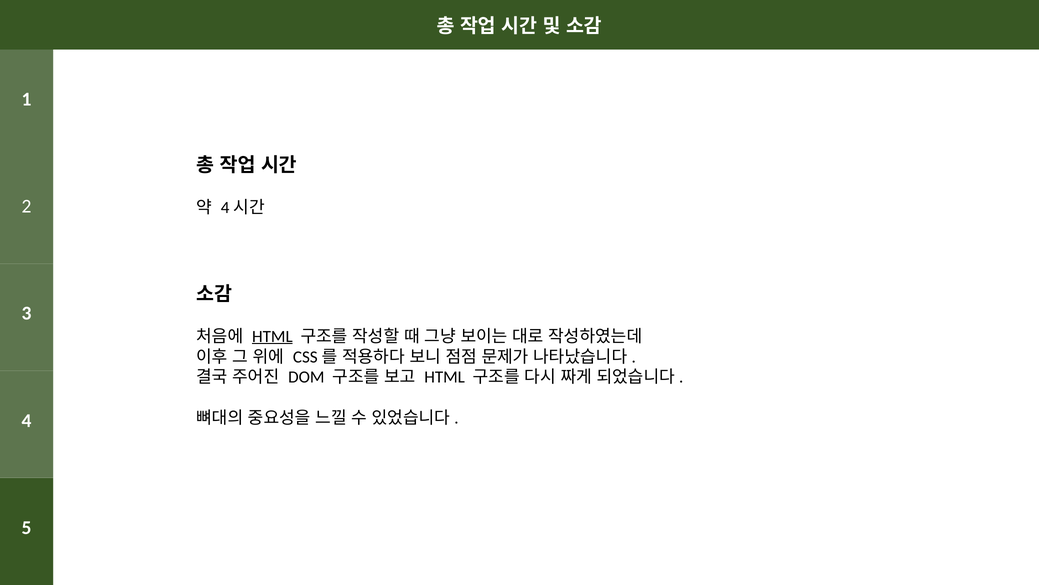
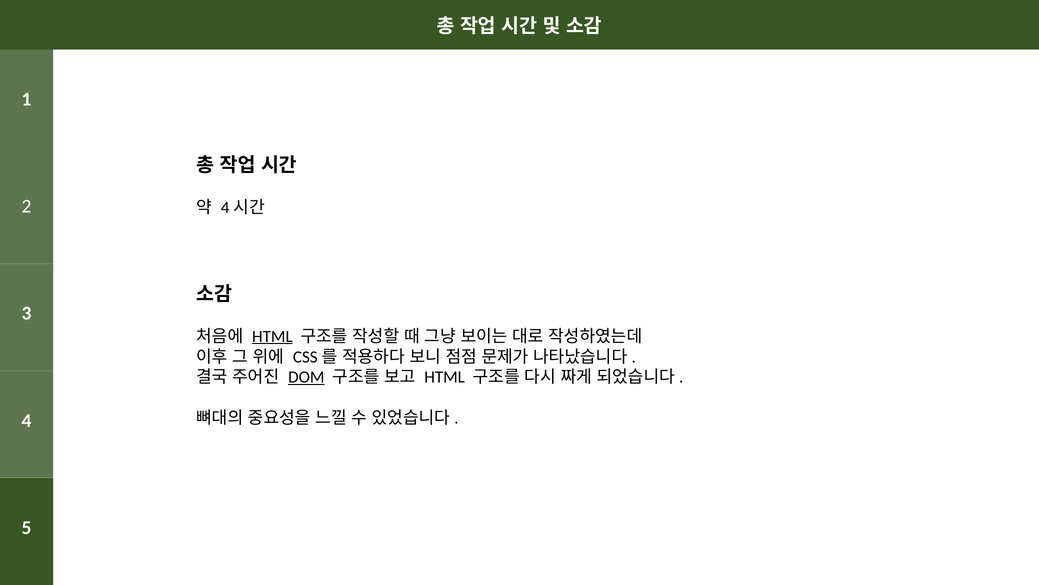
DOM underline: none -> present (306, 377)
